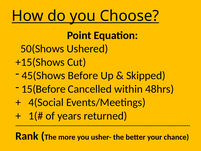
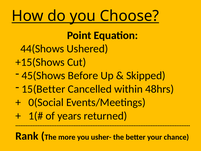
50(Shows: 50(Shows -> 44(Shows (42, 49)
15(Before: 15(Before -> 15(Better (43, 89)
4(Social: 4(Social -> 0(Social (46, 102)
